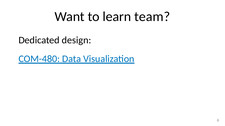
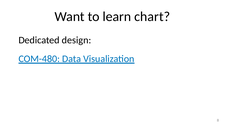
team: team -> chart (152, 17)
